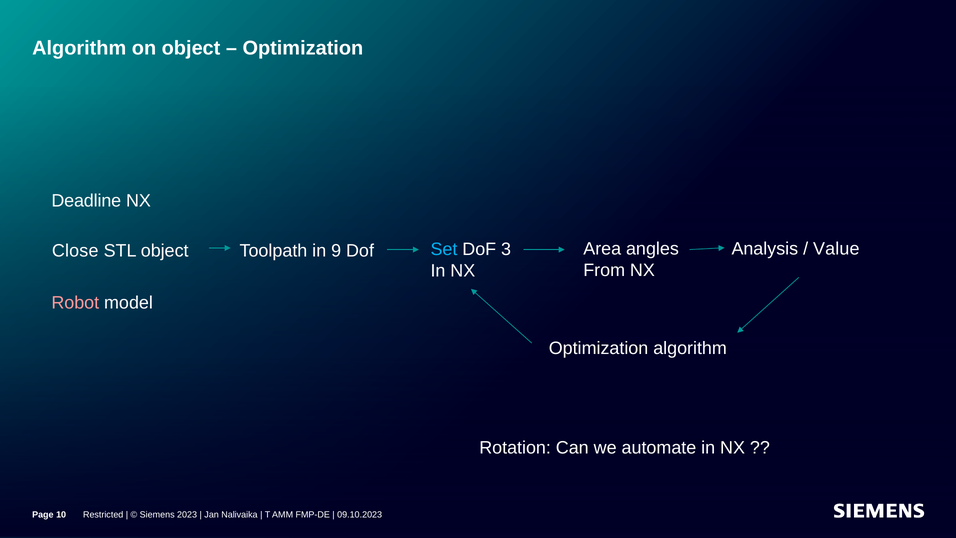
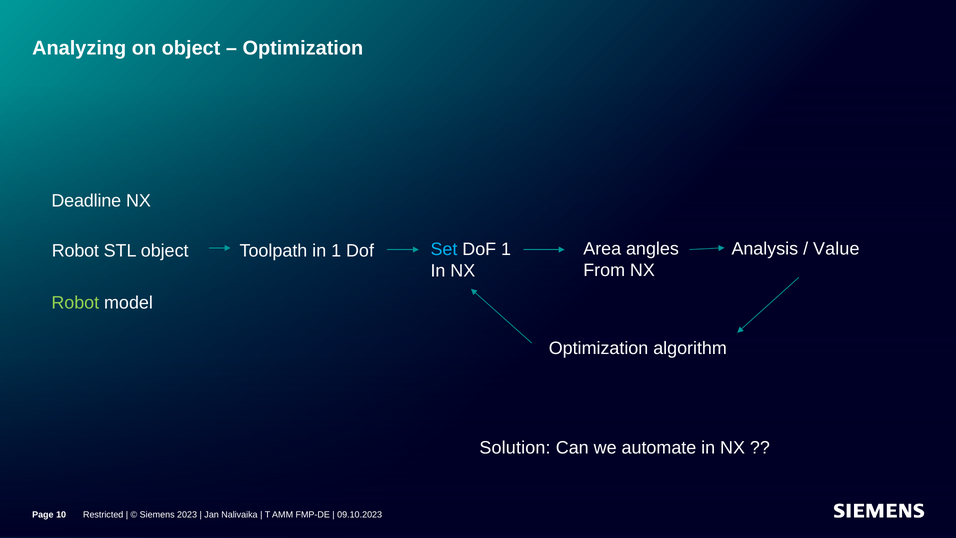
Algorithm: Algorithm -> Analyzing (79, 48)
Close: Close -> Robot (75, 251)
in 9: 9 -> 1 (336, 251)
DoF 3: 3 -> 1 (506, 249)
Robot colour: pink -> light green (75, 303)
Rotation: Rotation -> Solution (515, 448)
